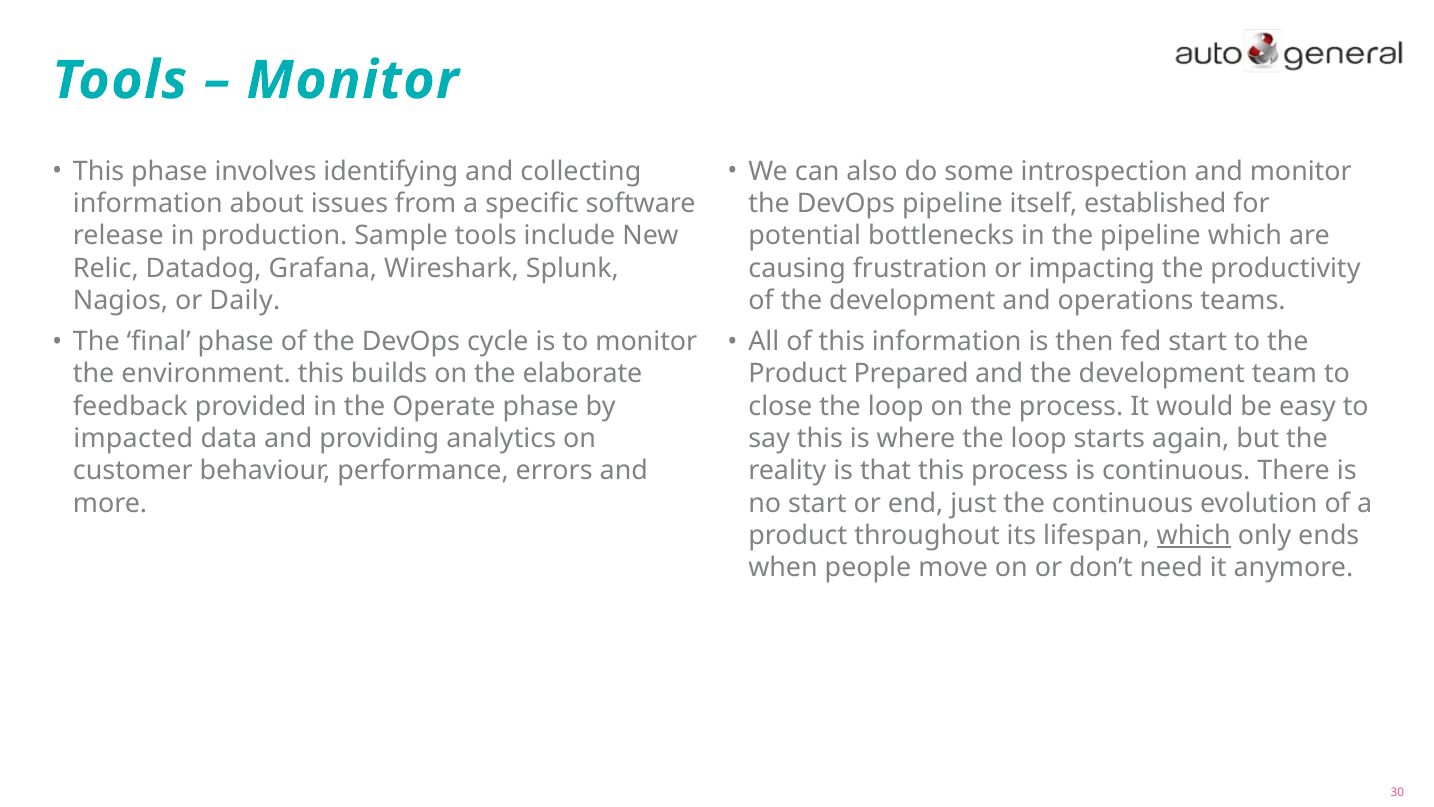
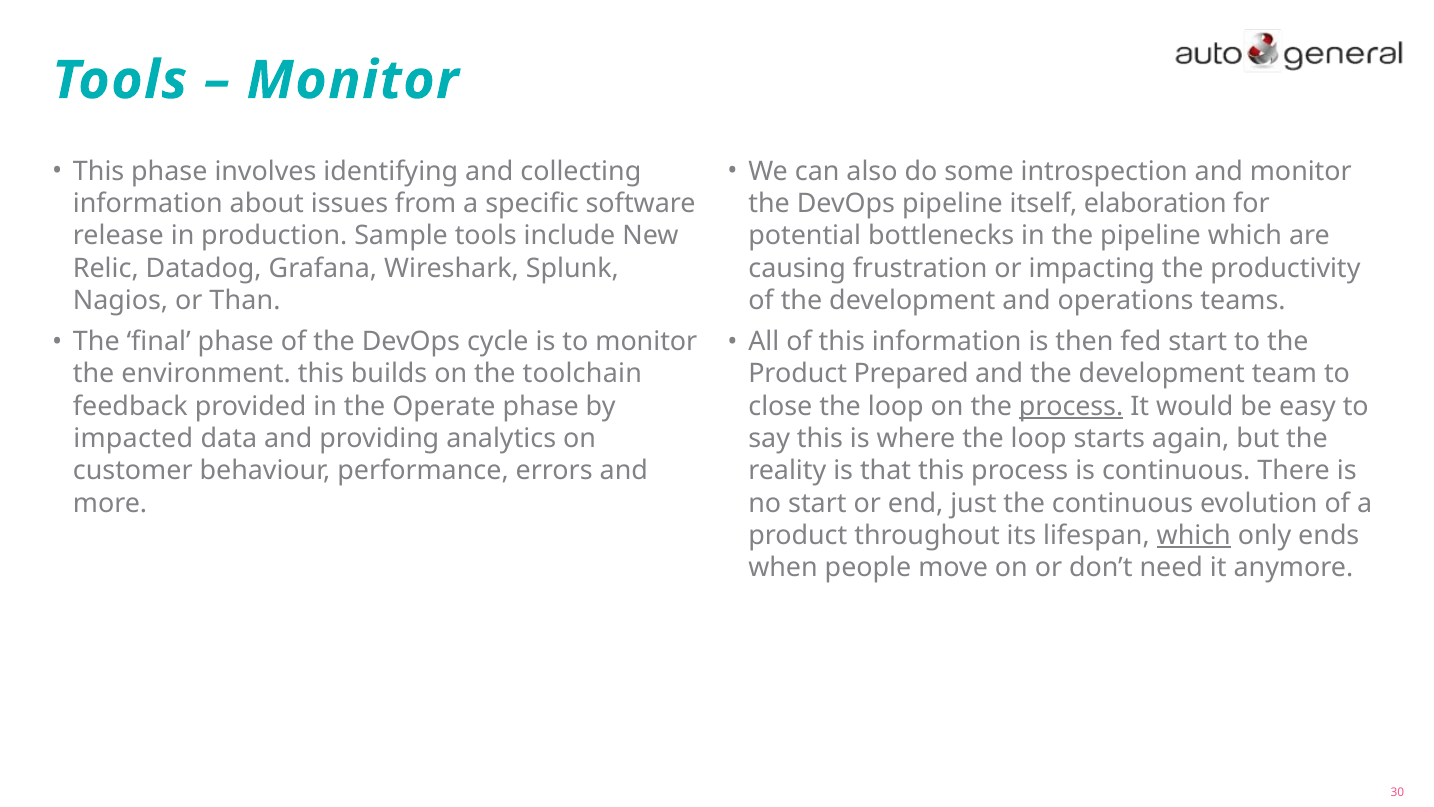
established: established -> elaboration (1155, 204)
Daily: Daily -> Than (245, 300)
elaborate: elaborate -> toolchain (582, 374)
process underline: none -> present (1071, 406)
